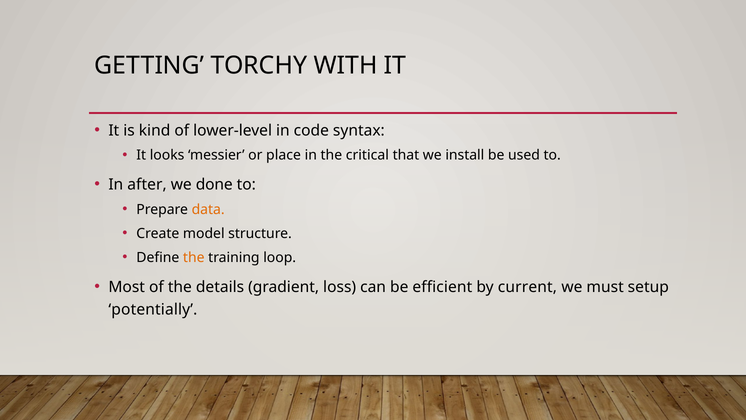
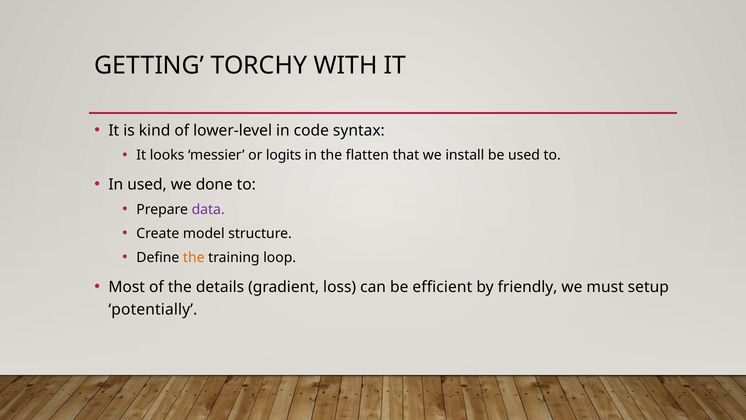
place: place -> logits (284, 155)
critical: critical -> flatten (367, 155)
In after: after -> used (147, 185)
data colour: orange -> purple (208, 209)
current: current -> friendly (528, 287)
